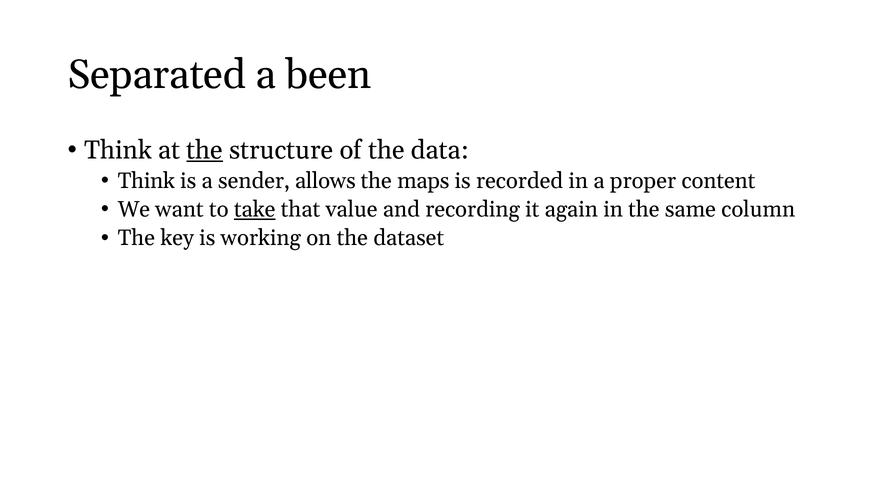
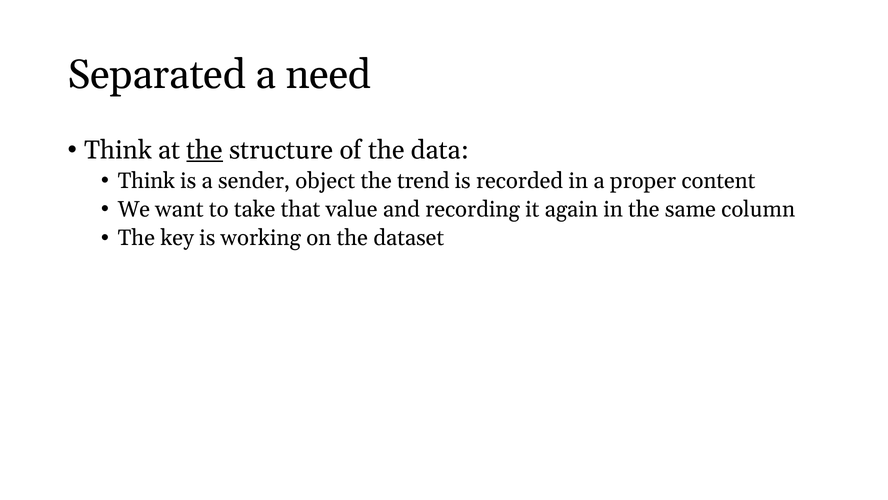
been: been -> need (329, 75)
allows: allows -> object (325, 181)
maps: maps -> trend (423, 181)
take underline: present -> none (255, 209)
